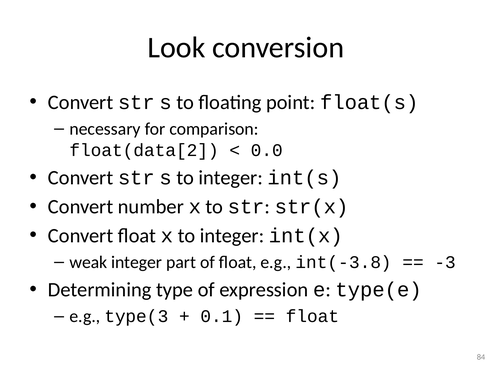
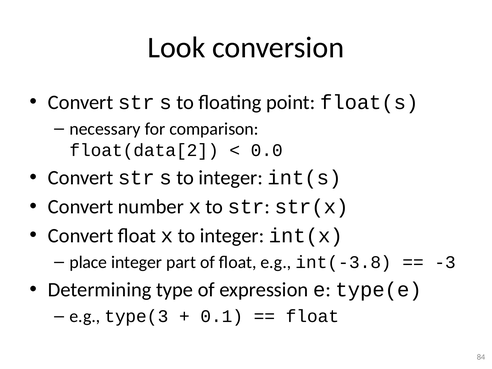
weak: weak -> place (88, 262)
